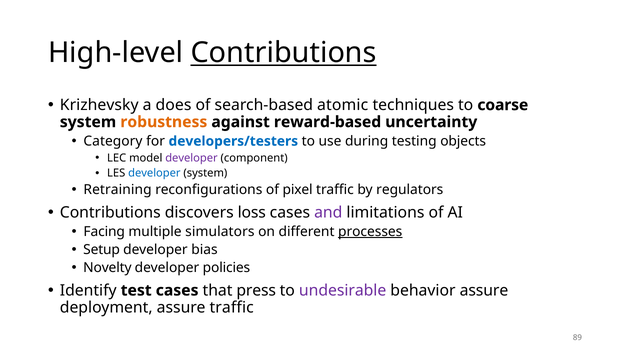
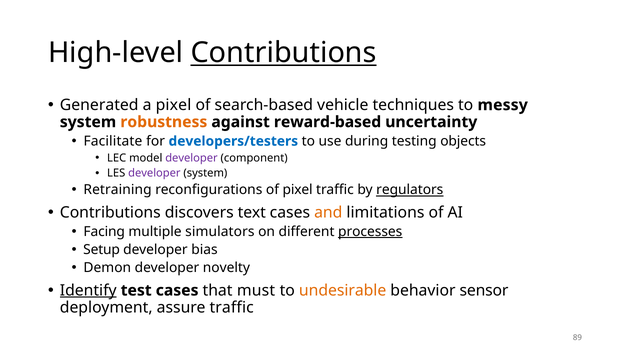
Krizhevsky: Krizhevsky -> Generated (99, 105)
a does: does -> pixel (173, 105)
atomic: atomic -> vehicle (343, 105)
coarse: coarse -> messy (503, 105)
Category: Category -> Facilitate (113, 141)
developer colour: blue -> purple (154, 173)
regulators underline: none -> present (410, 190)
loss: loss -> text (252, 213)
and colour: purple -> orange (328, 213)
Novelty: Novelty -> Demon (107, 268)
policies: policies -> novelty (226, 268)
Identify underline: none -> present (88, 291)
press: press -> must (256, 291)
undesirable colour: purple -> orange (343, 291)
behavior assure: assure -> sensor (484, 291)
